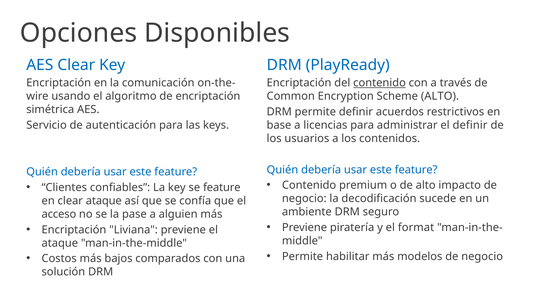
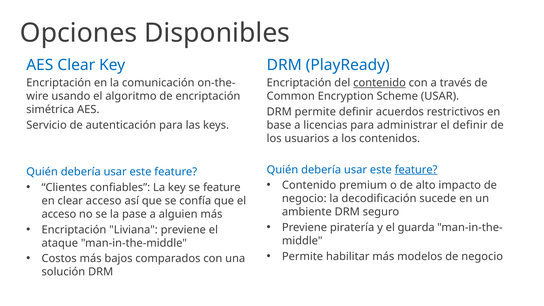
Scheme ALTO: ALTO -> USAR (440, 96)
feature underline: none -> present (416, 170)
clear ataque: ataque -> acceso (104, 201)
format: format -> guarda (416, 227)
